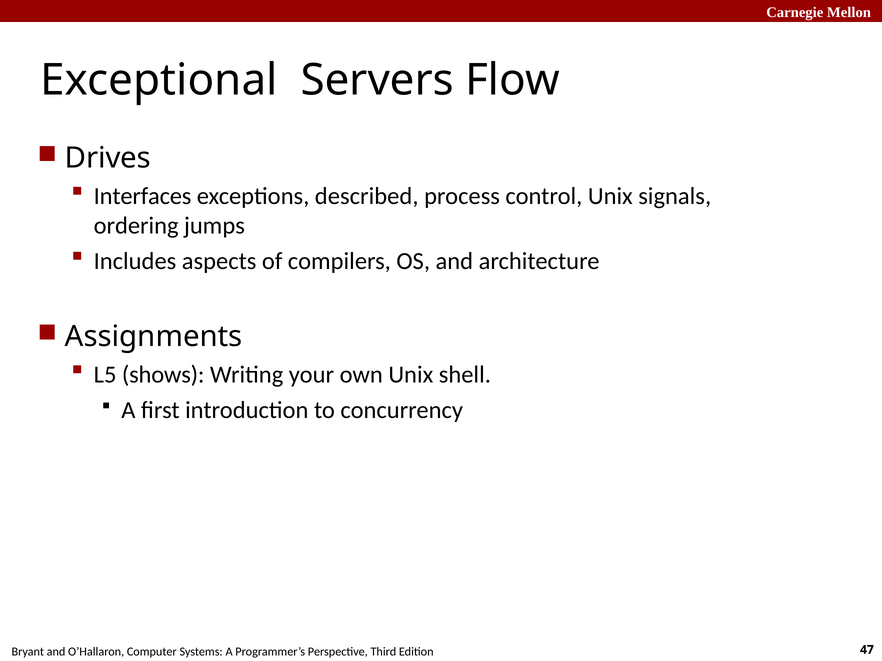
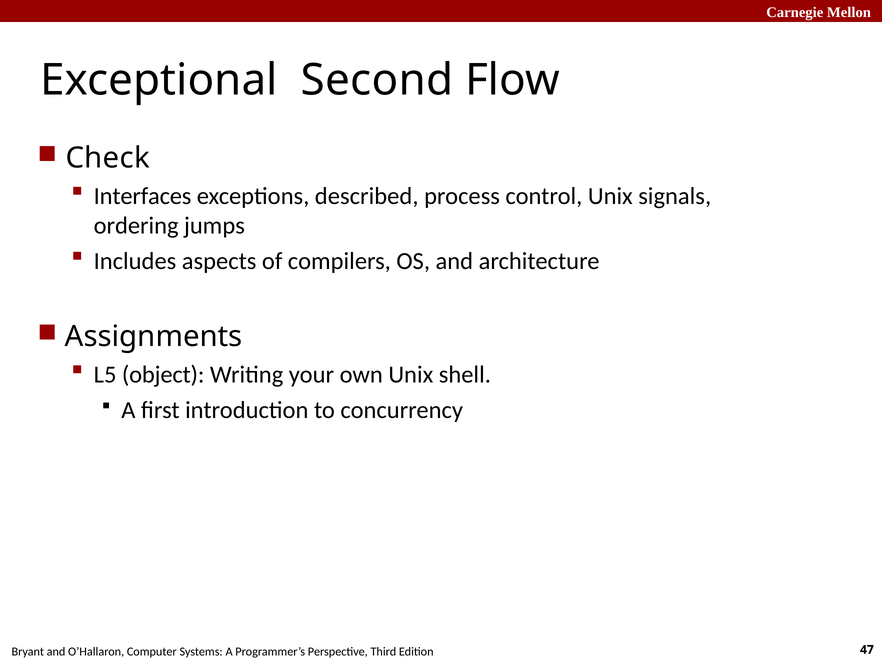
Servers: Servers -> Second (377, 80)
Drives: Drives -> Check (108, 158)
shows: shows -> object (163, 375)
